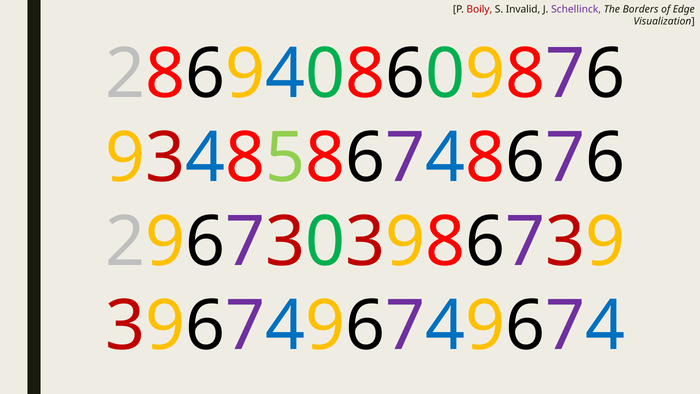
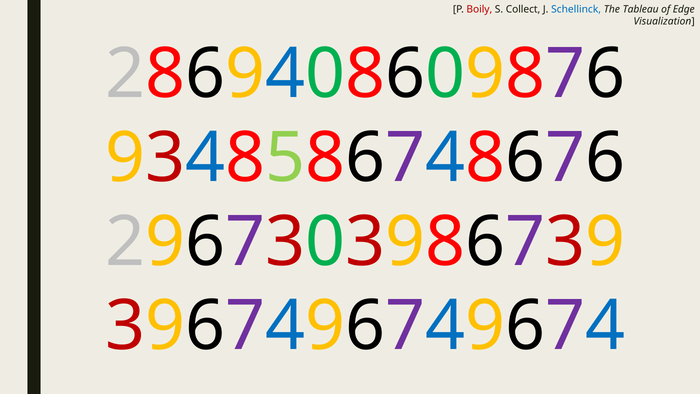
Invalid: Invalid -> Collect (523, 9)
Schellinck colour: purple -> blue (576, 9)
Borders: Borders -> Tableau (641, 9)
